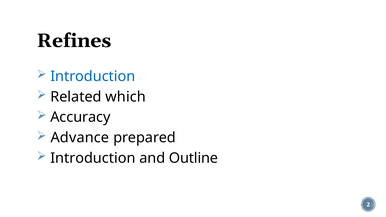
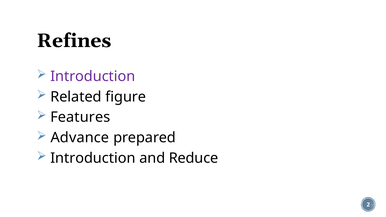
Introduction colour: blue -> purple (93, 76)
which: which -> figure (126, 97)
Accuracy: Accuracy -> Features (80, 117)
Outline: Outline -> Reduce (194, 158)
